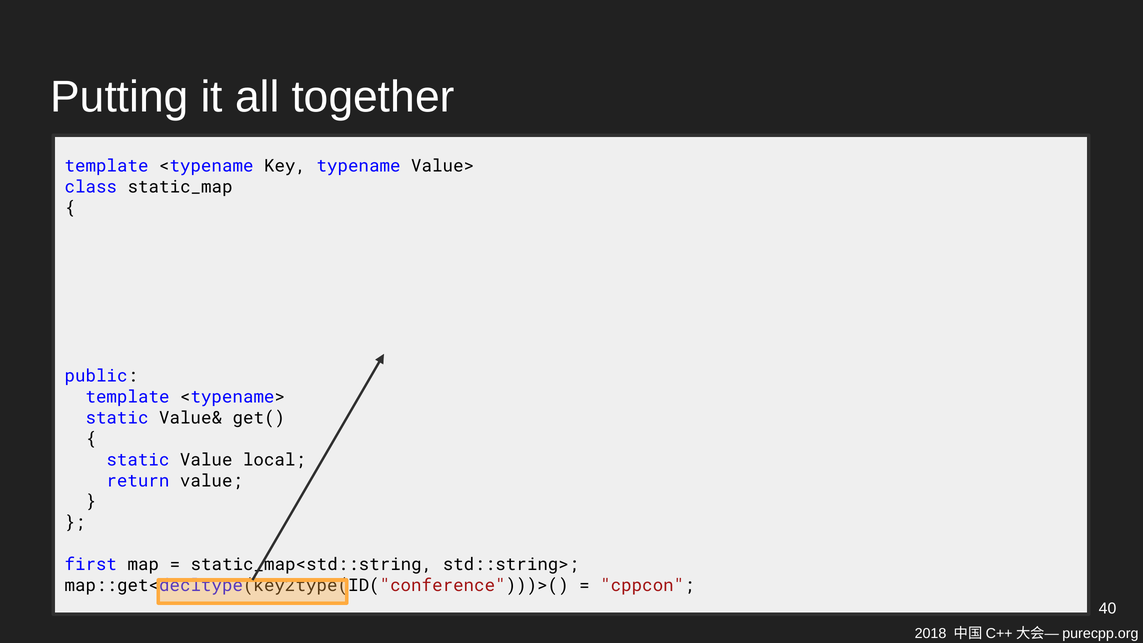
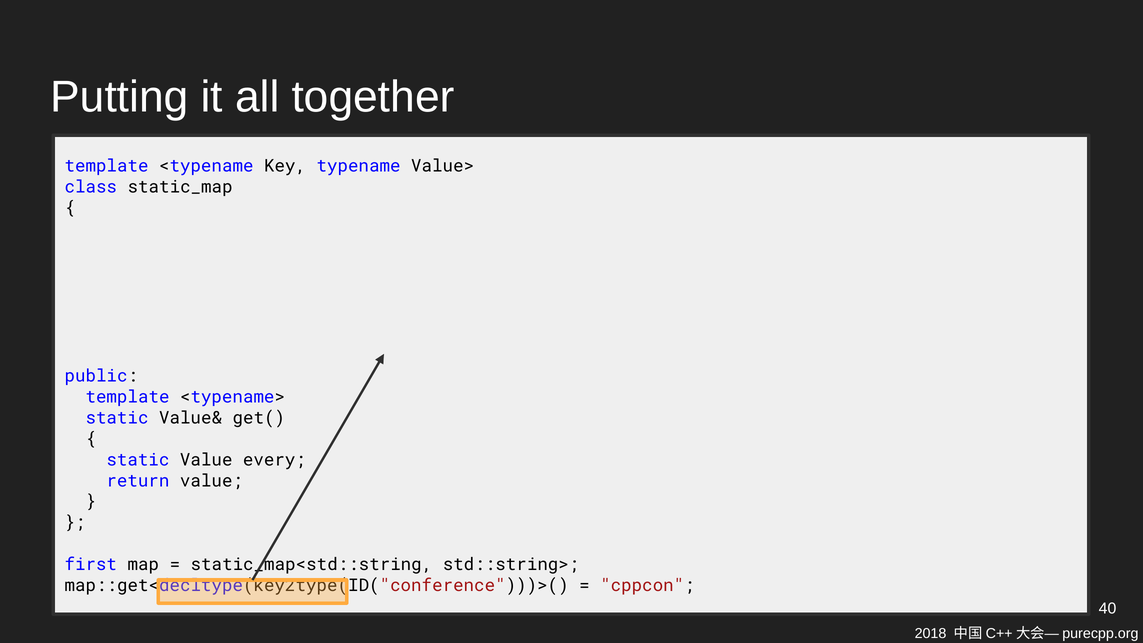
local: local -> every (274, 460)
